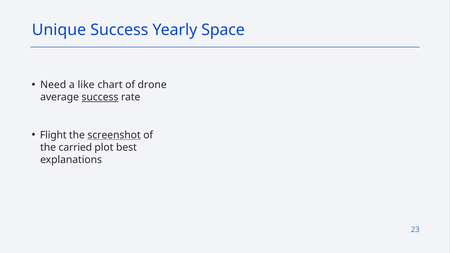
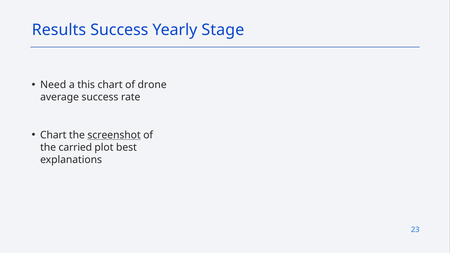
Unique: Unique -> Results (59, 30)
Space: Space -> Stage (223, 30)
like: like -> this (86, 85)
success underline: present -> none (100, 97)
Flight: Flight -> Chart (53, 135)
